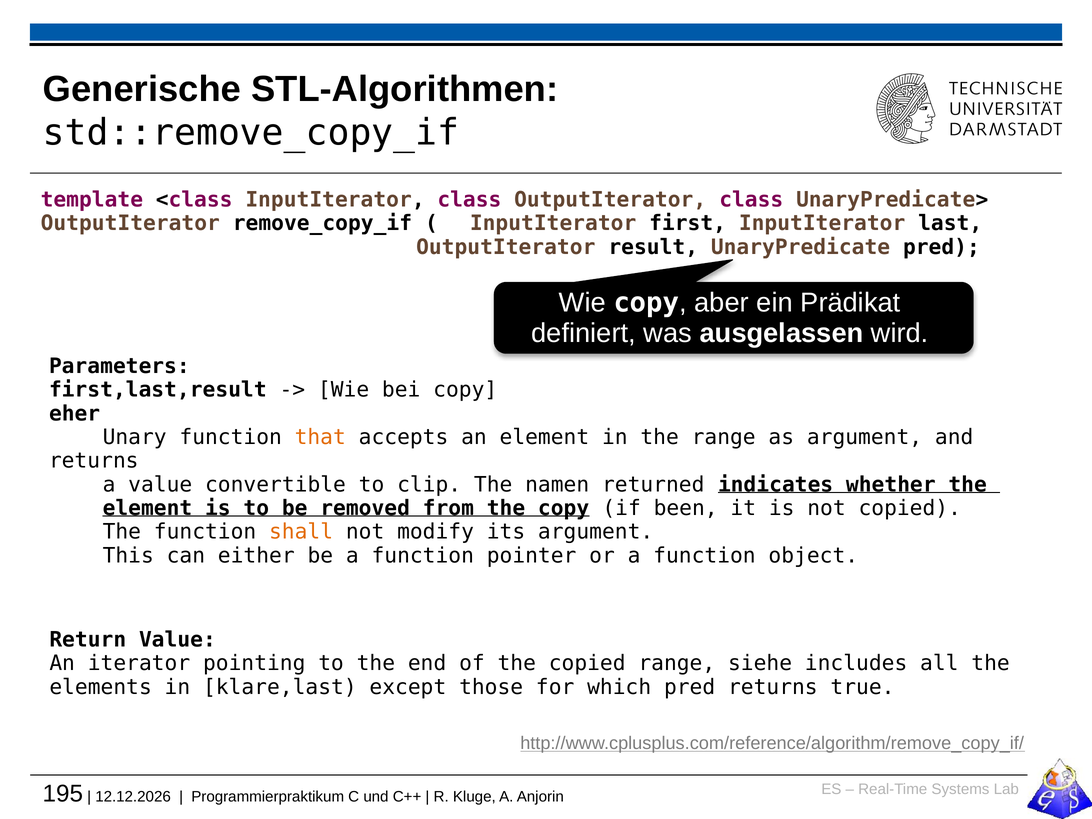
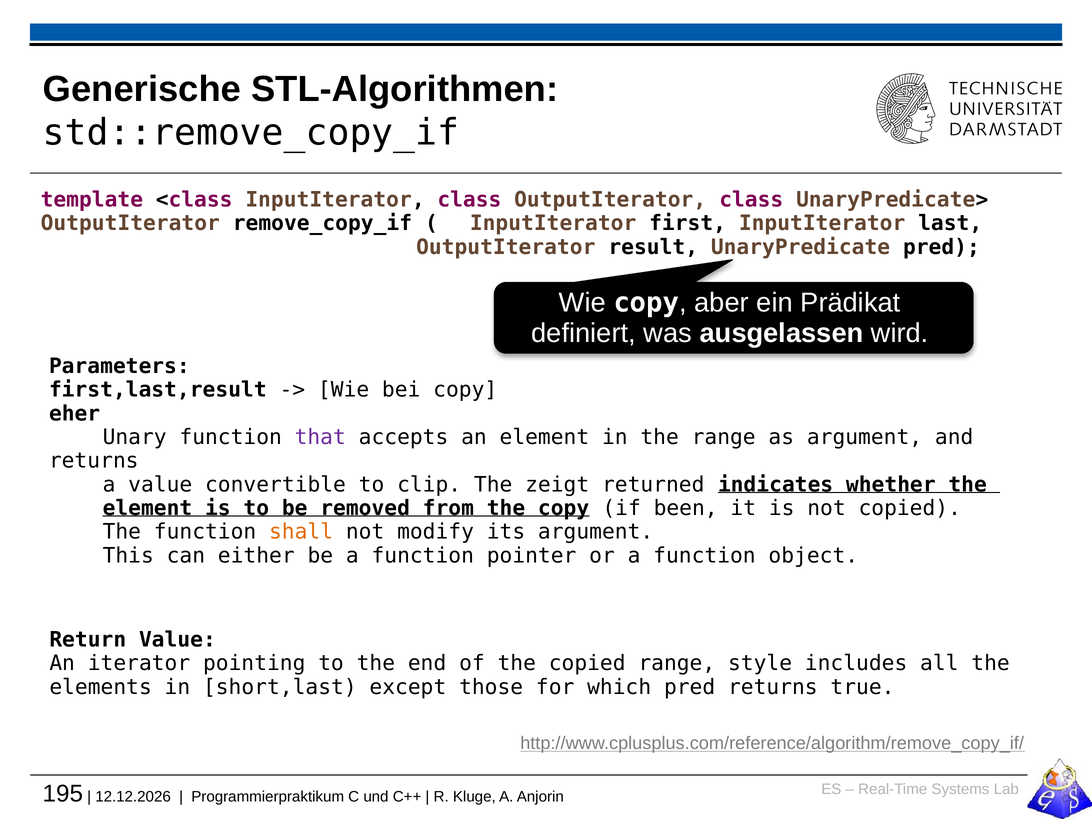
that colour: orange -> purple (320, 437)
namen: namen -> zeigt (557, 485)
siehe: siehe -> style (760, 663)
klare,last: klare,last -> short,last (280, 687)
